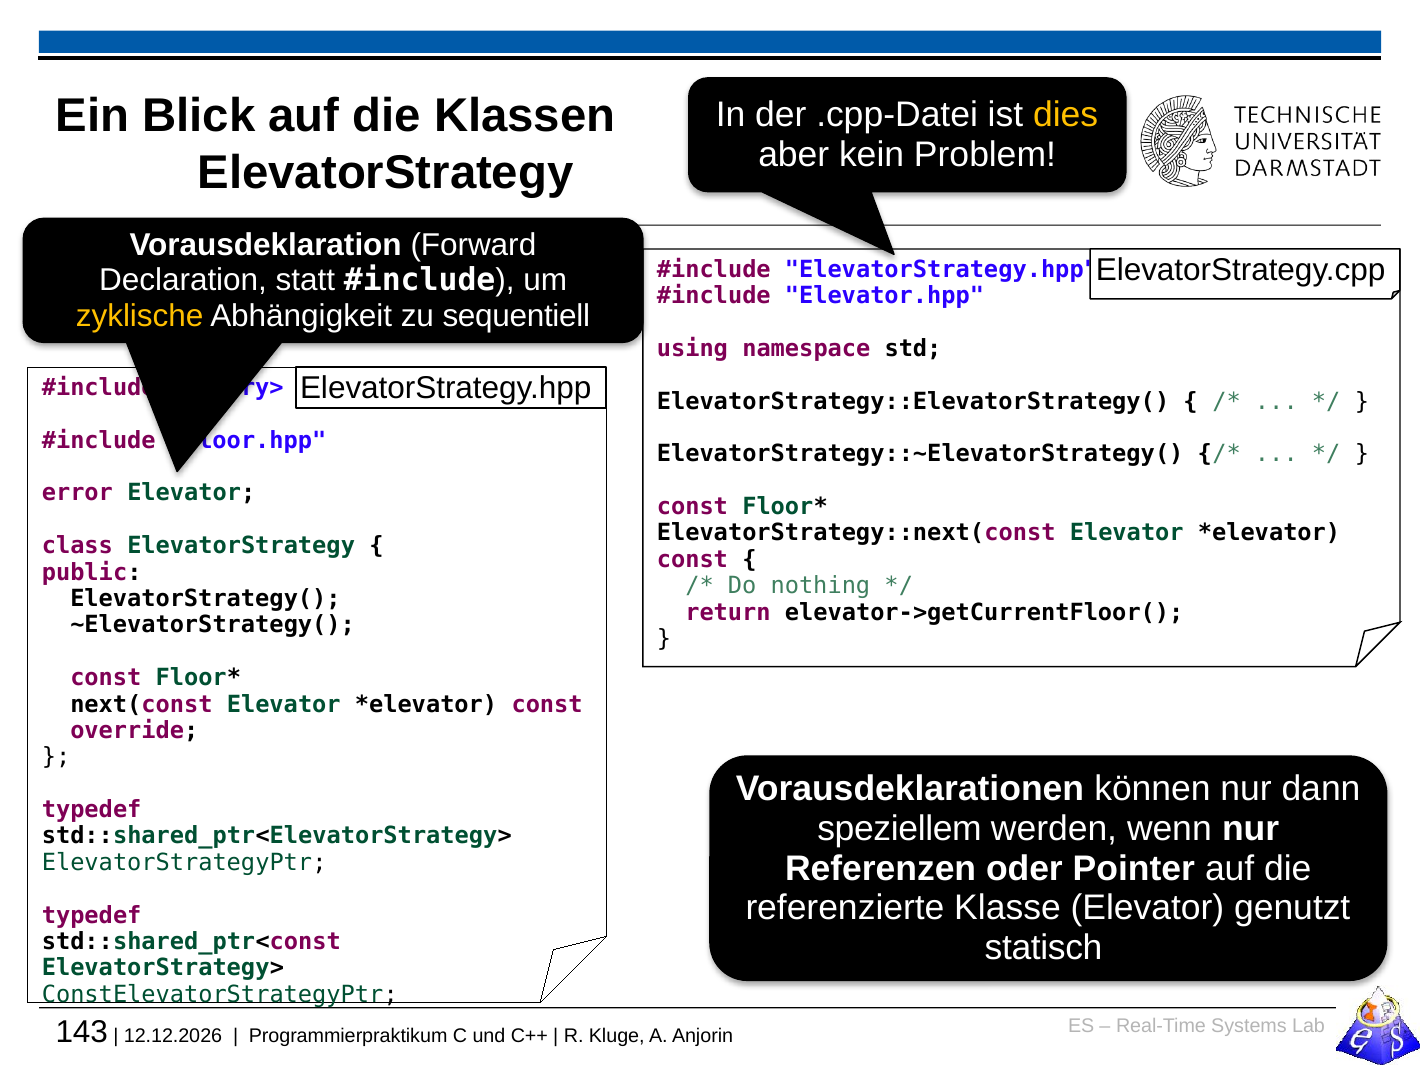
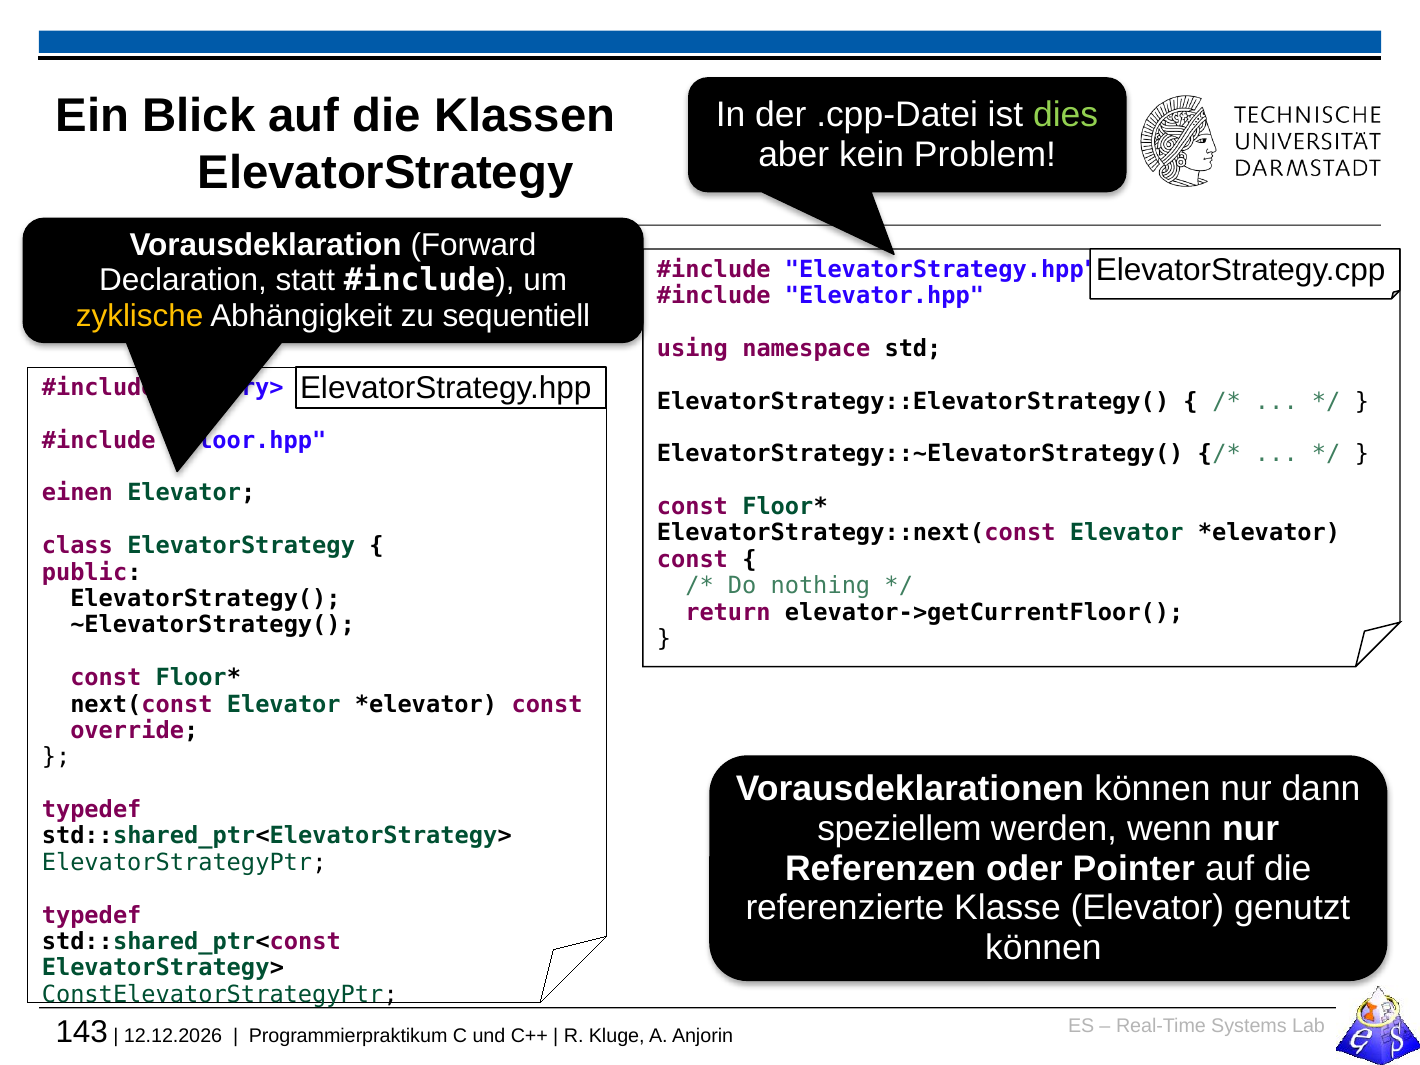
dies colour: yellow -> light green (1066, 115)
error: error -> einen (77, 493)
statisch: statisch -> können (1043, 948)
